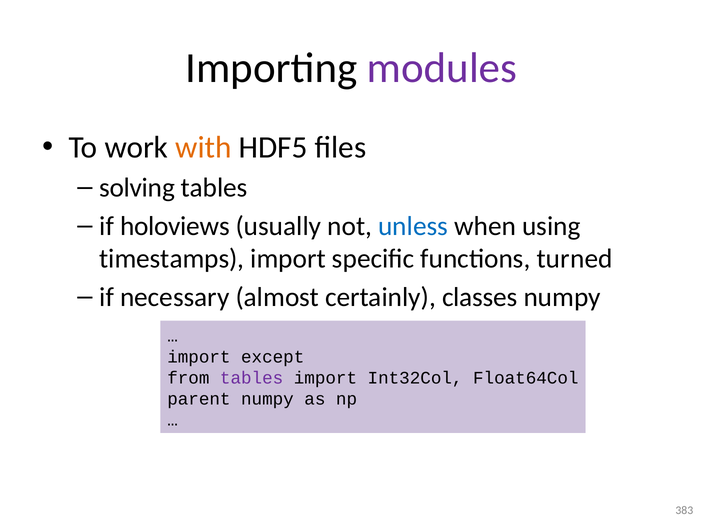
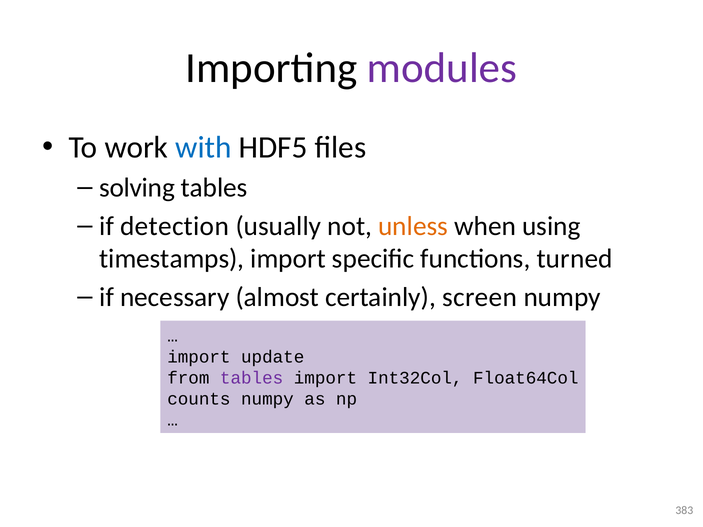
with colour: orange -> blue (203, 147)
holoviews: holoviews -> detection (175, 226)
unless colour: blue -> orange (413, 226)
classes: classes -> screen (480, 297)
except: except -> update (273, 357)
parent: parent -> counts (199, 399)
